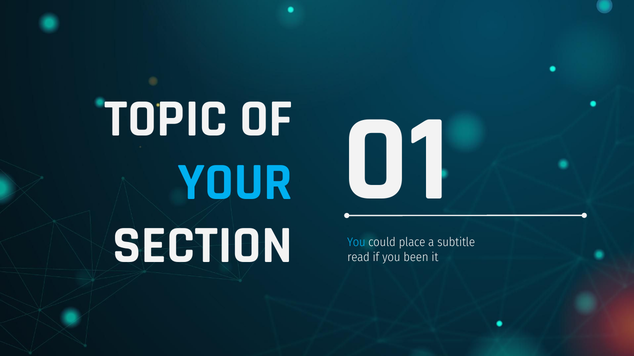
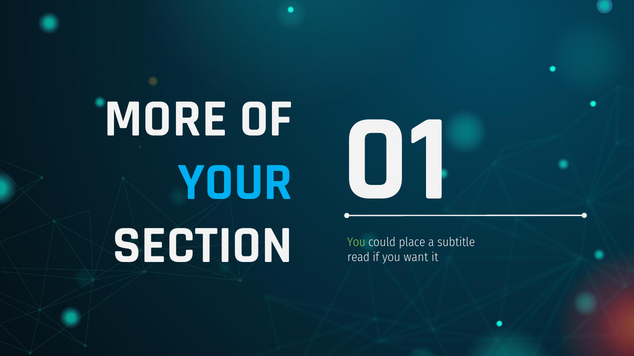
TOPIC: TOPIC -> MORE (166, 119)
You colour: light blue -> light green (356, 243)
been: been -> want (416, 258)
